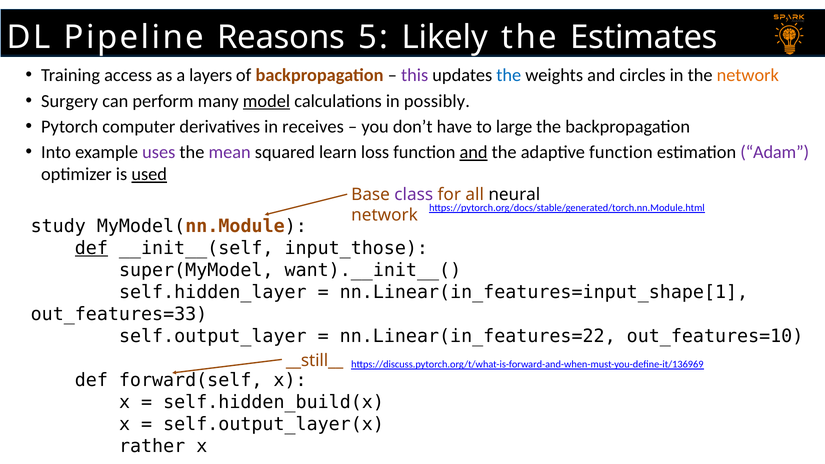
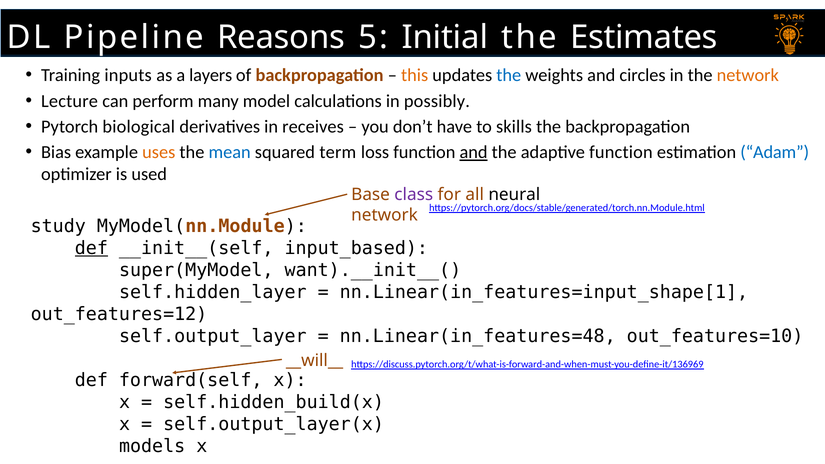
Likely: Likely -> Initial (445, 37)
access: access -> inputs (128, 75)
this colour: purple -> orange (415, 75)
Surgery: Surgery -> Lecture (70, 101)
model underline: present -> none (266, 101)
computer: computer -> biological (139, 127)
large: large -> skills (514, 127)
Into: Into -> Bias (56, 152)
uses colour: purple -> orange (159, 152)
mean colour: purple -> blue (230, 152)
learn: learn -> term (338, 152)
Adam colour: purple -> blue (775, 152)
used underline: present -> none (149, 174)
input_those: input_those -> input_based (356, 248)
out_features=33: out_features=33 -> out_features=12 (119, 314)
nn.Linear(in_features=22: nn.Linear(in_features=22 -> nn.Linear(in_features=48 (478, 336)
__still__: __still__ -> __will__ (315, 361)
rather: rather -> models (152, 446)
